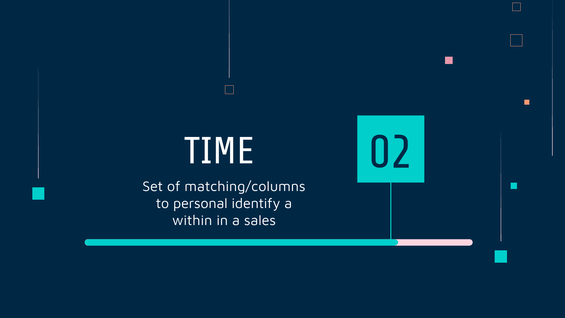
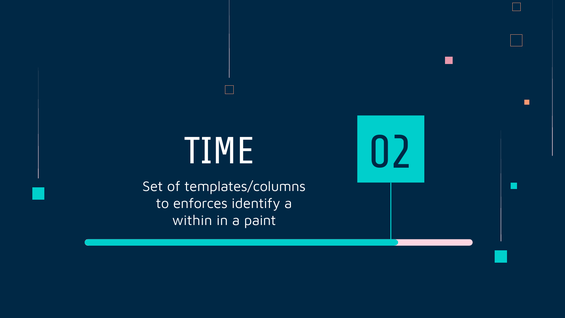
matching/columns: matching/columns -> templates/columns (245, 186)
personal: personal -> enforces (200, 203)
sales: sales -> paint (260, 220)
